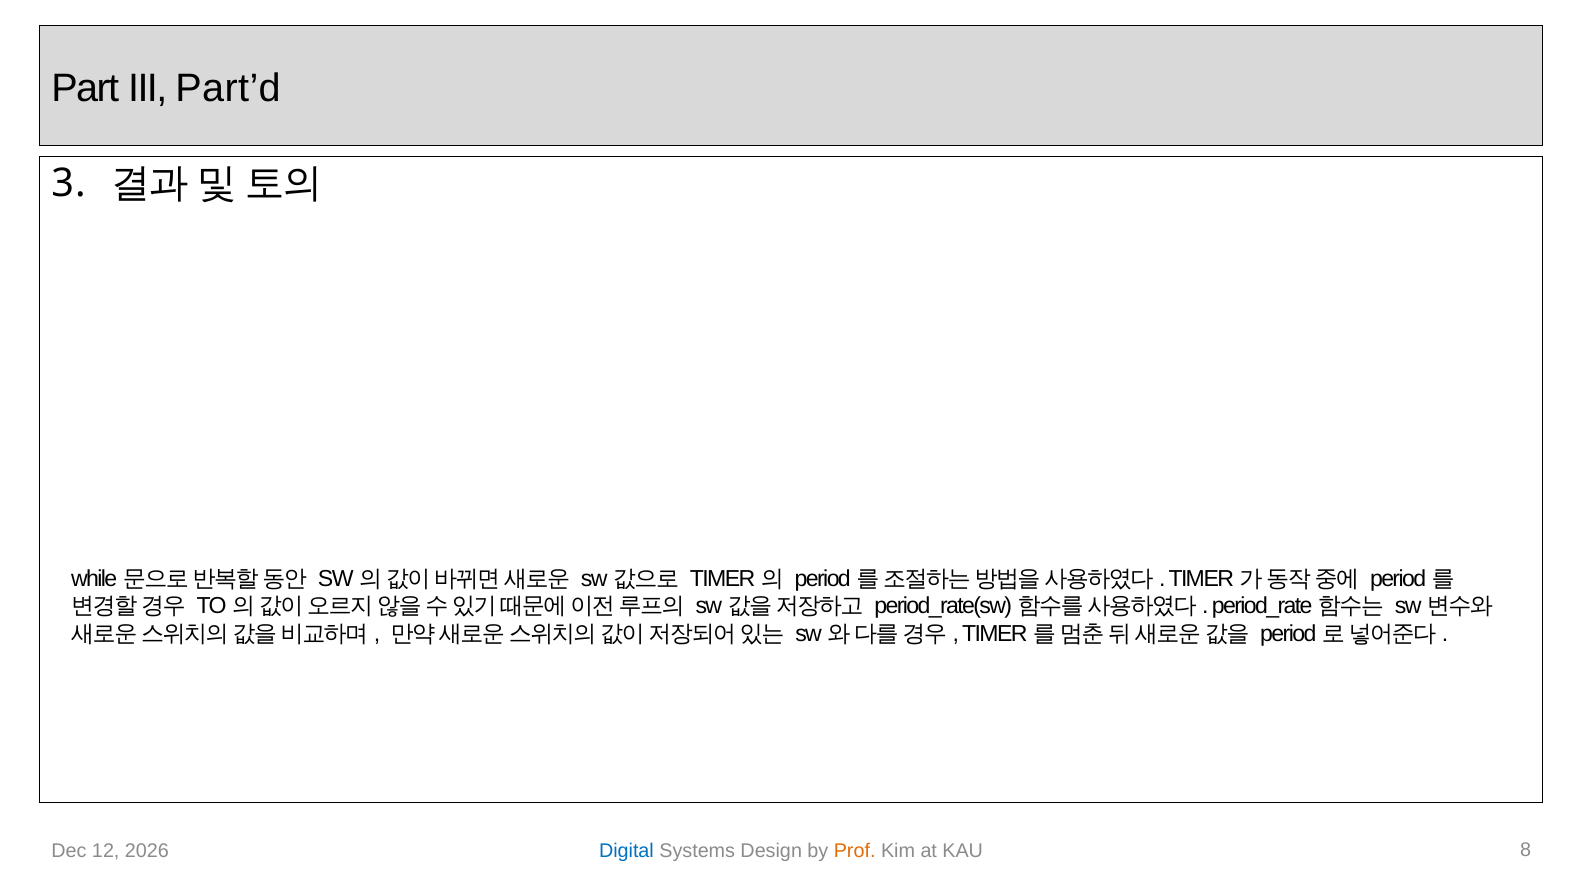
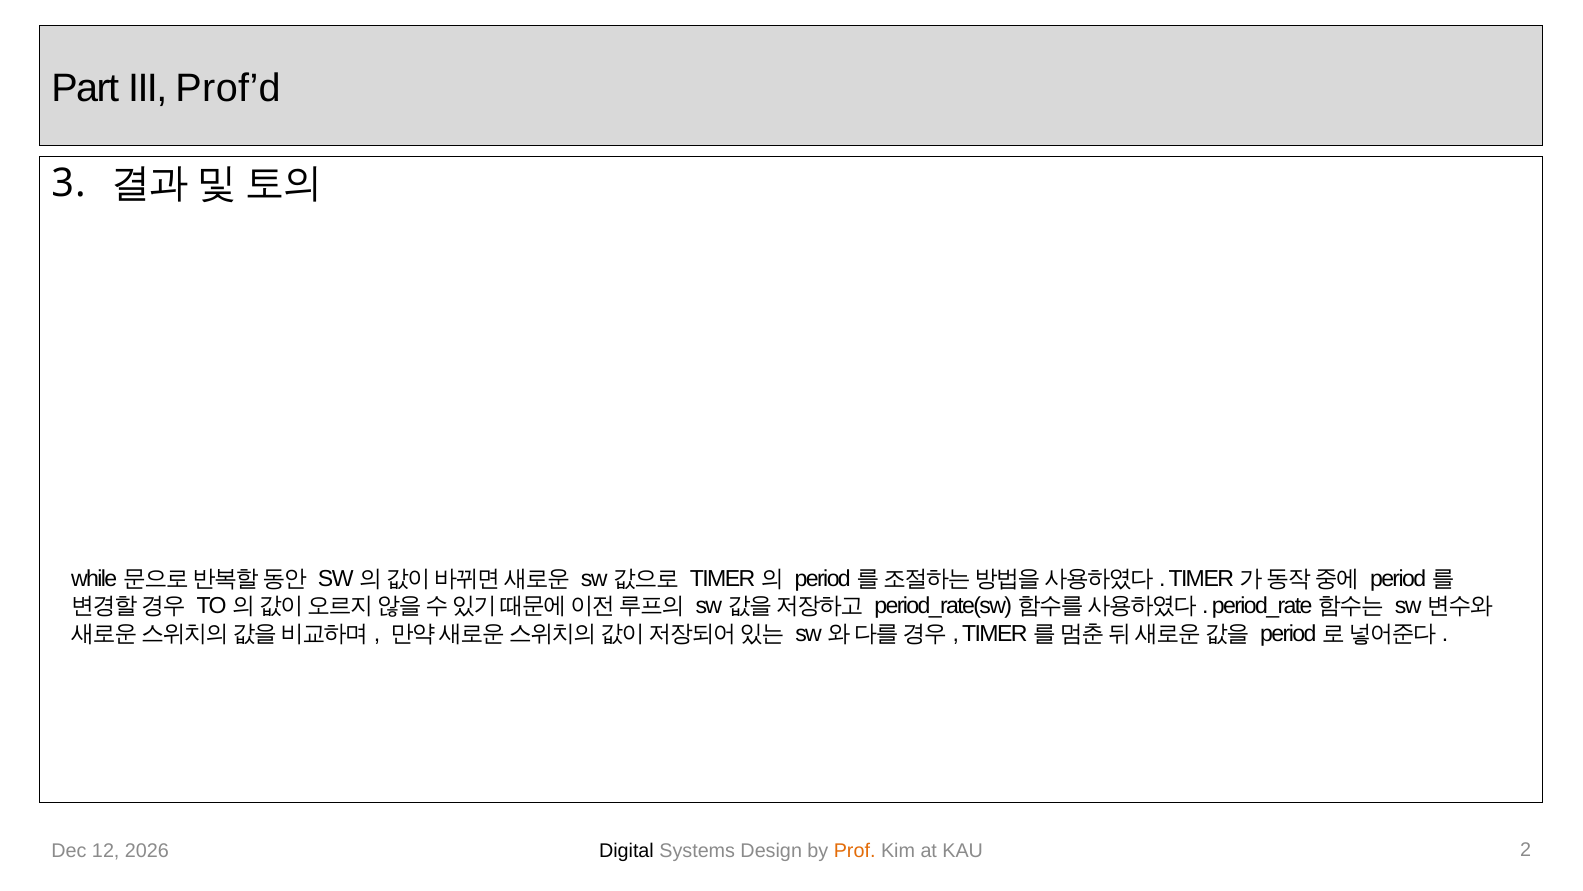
Part’d: Part’d -> Prof’d (228, 88)
Digital colour: blue -> black (626, 850)
8: 8 -> 2 (1526, 849)
